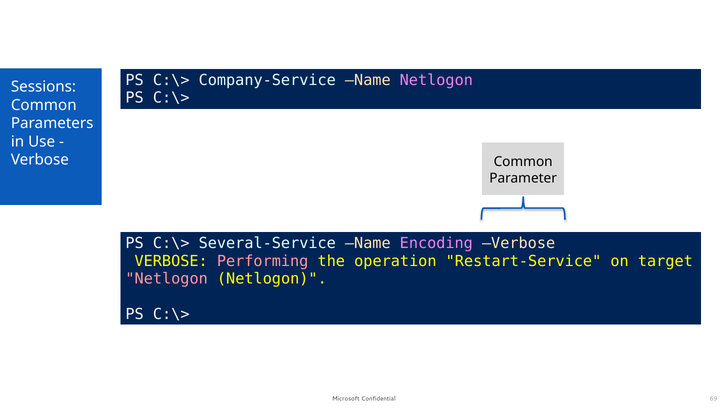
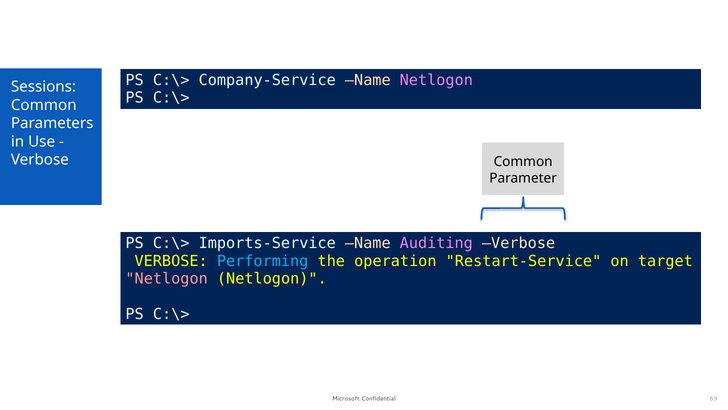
Several-Service: Several-Service -> Imports-Service (267, 243)
Encoding: Encoding -> Auditing (436, 243)
Performing colour: pink -> light blue (263, 261)
